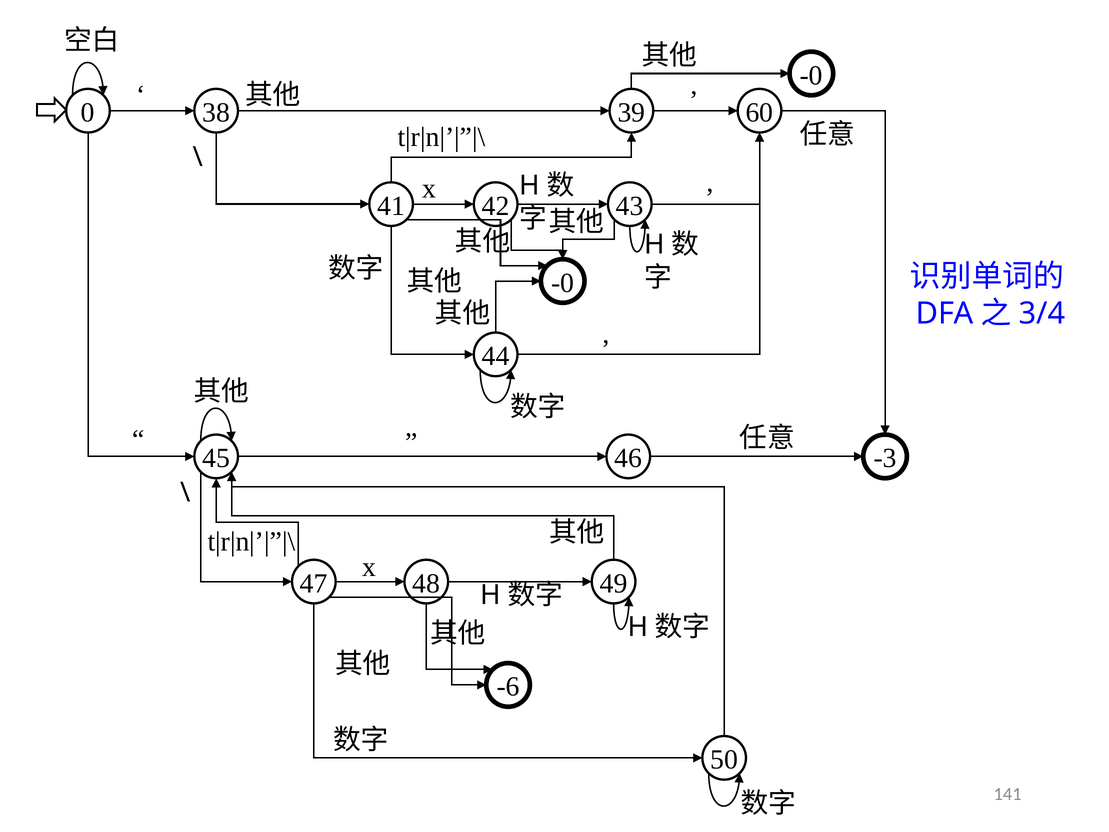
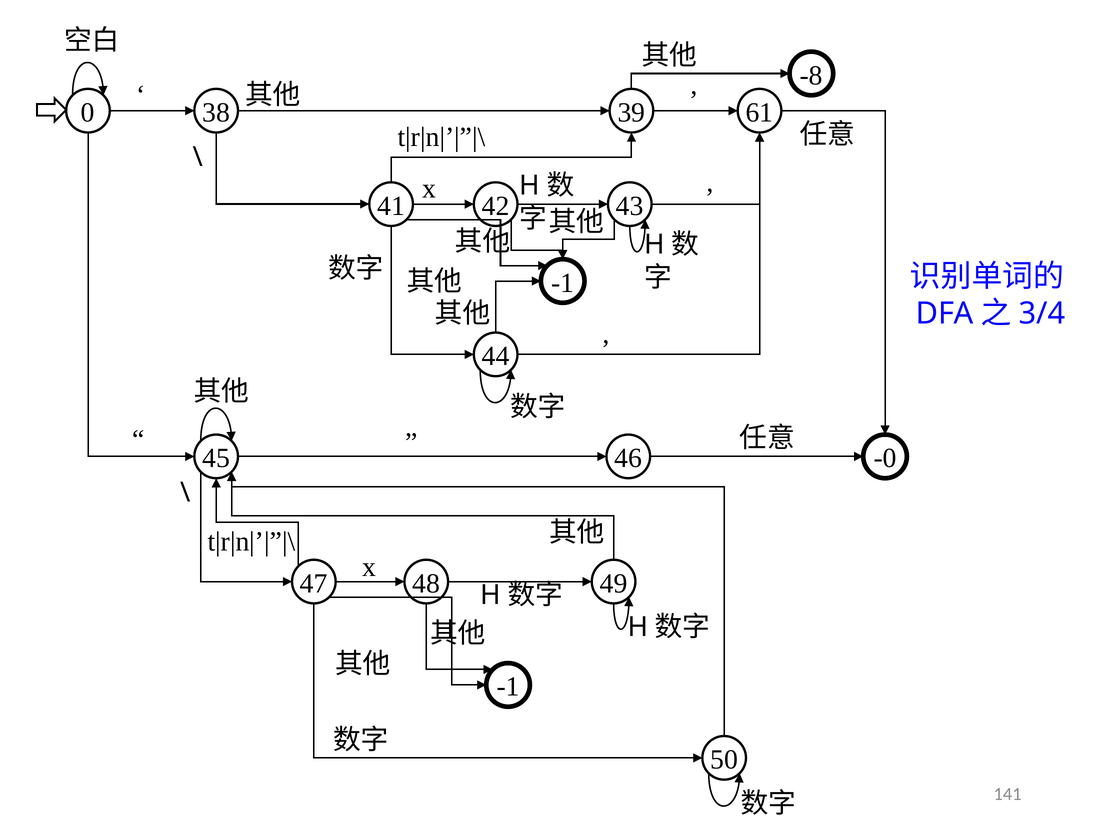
-0: -0 -> -8 (811, 75)
60: 60 -> 61 (759, 113)
-0: -0 -> -1 (563, 283)
-3: -3 -> -0 (885, 458)
-6: -6 -> -1 (508, 687)
